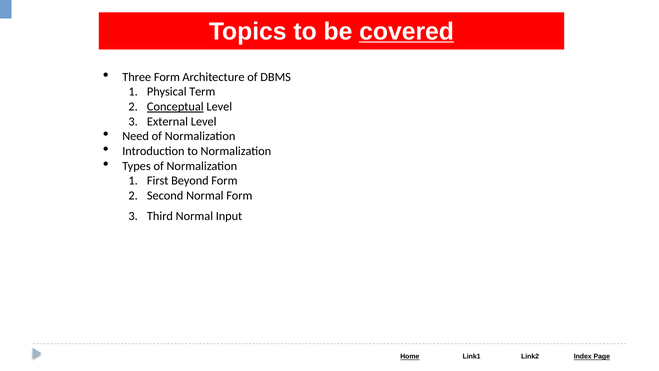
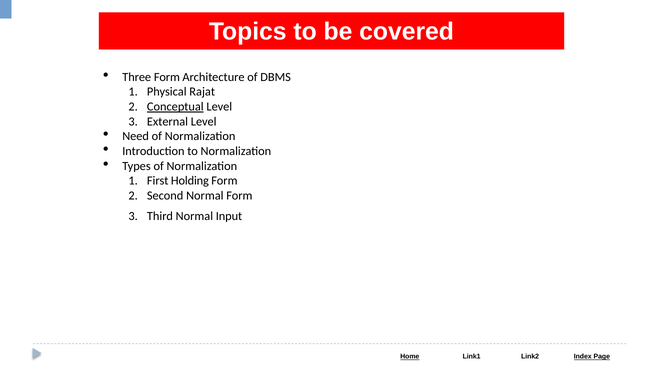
covered underline: present -> none (407, 31)
Term: Term -> Rajat (202, 92)
Beyond: Beyond -> Holding (190, 181)
